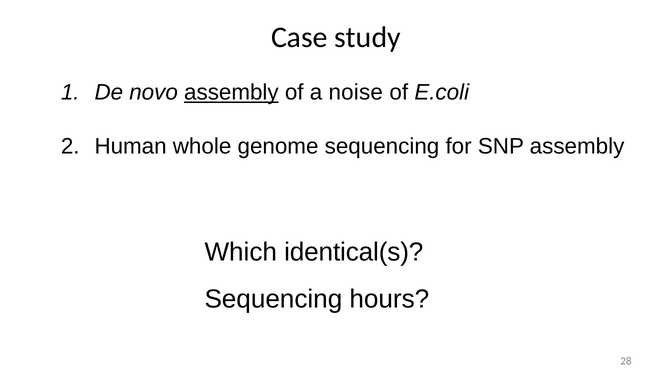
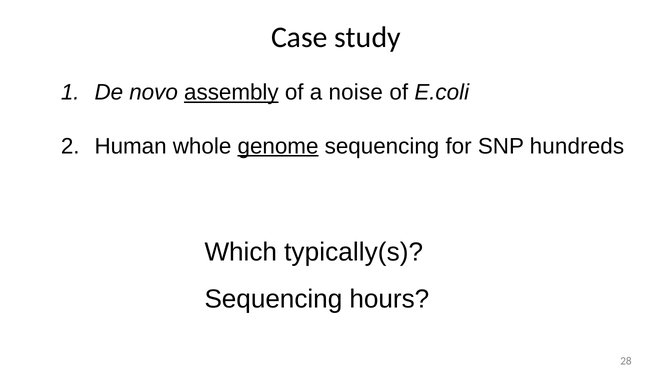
genome underline: none -> present (278, 146)
SNP assembly: assembly -> hundreds (577, 146)
identical(s: identical(s -> typically(s (354, 252)
